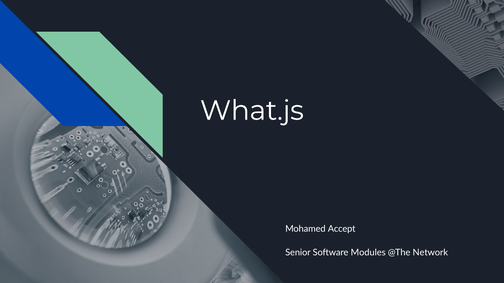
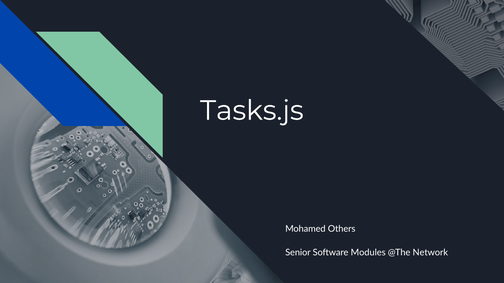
What.js: What.js -> Tasks.js (252, 111)
Accept: Accept -> Others (342, 229)
